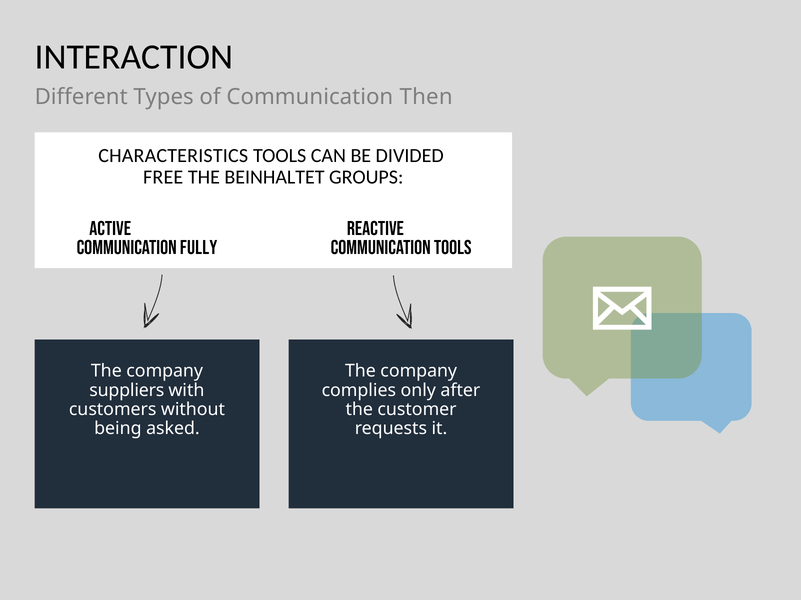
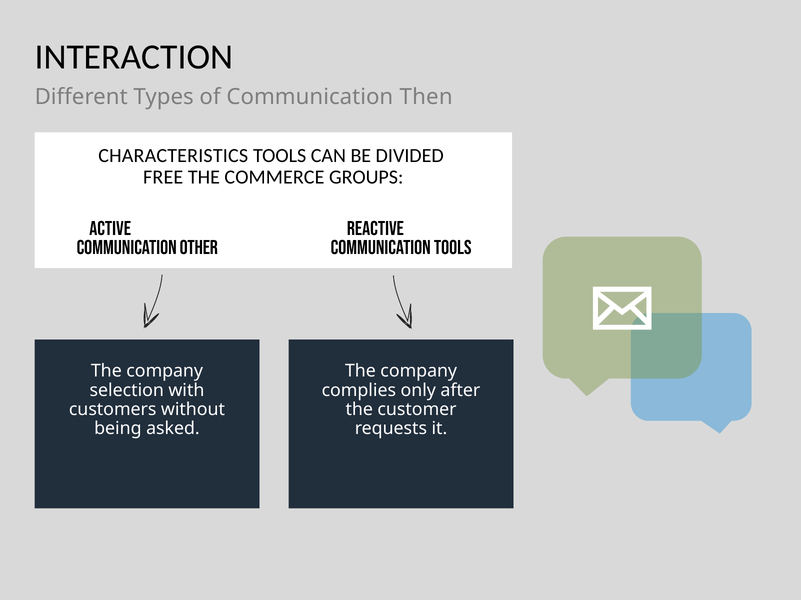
BEINHALTET: BEINHALTET -> COMMERCE (274, 177)
fully: fully -> other (199, 248)
suppliers: suppliers -> selection (127, 391)
